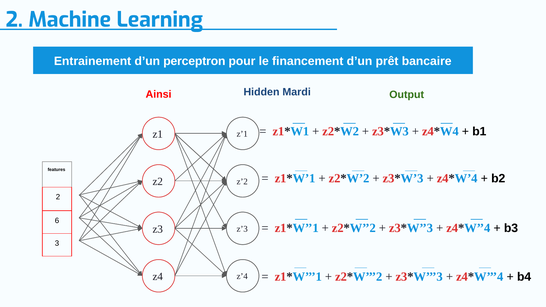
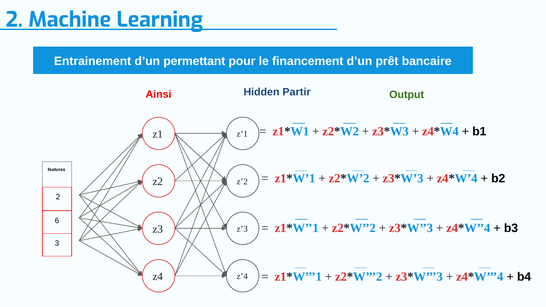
perceptron: perceptron -> permettant (194, 61)
Mardi: Mardi -> Partir (297, 92)
